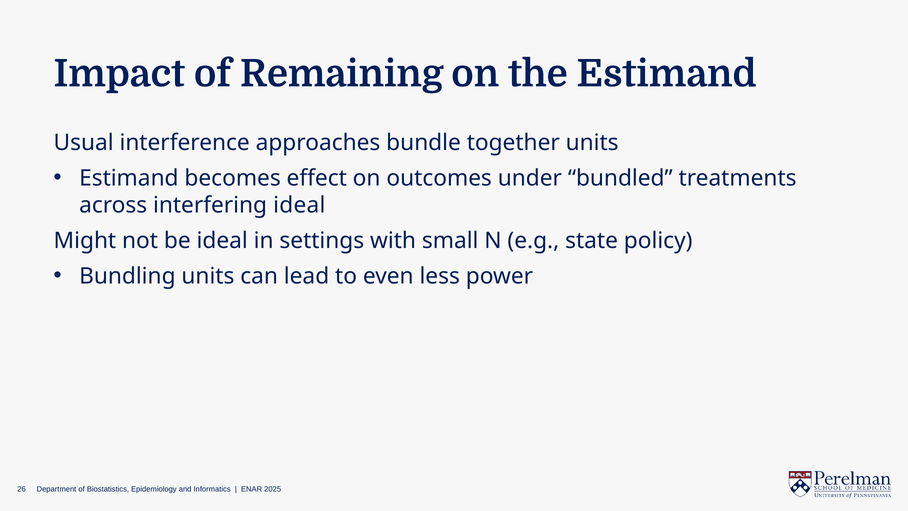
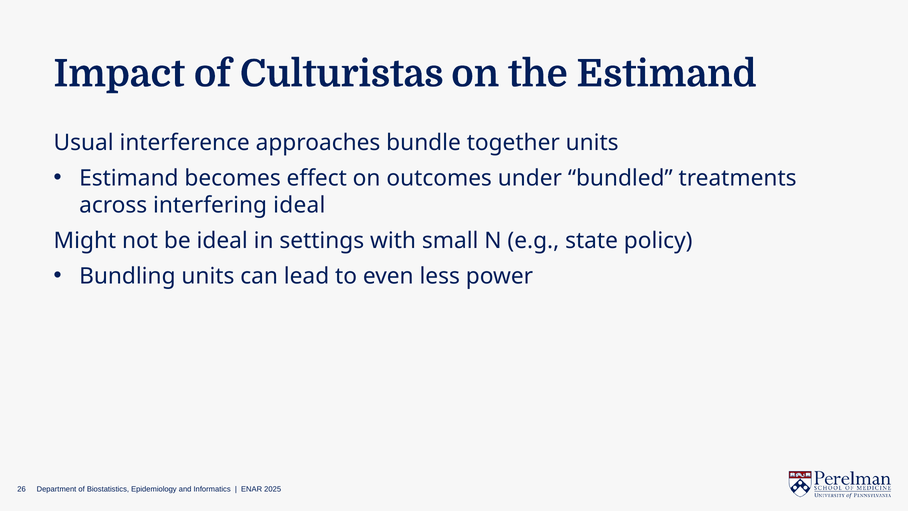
Remaining: Remaining -> Culturistas (342, 74)
